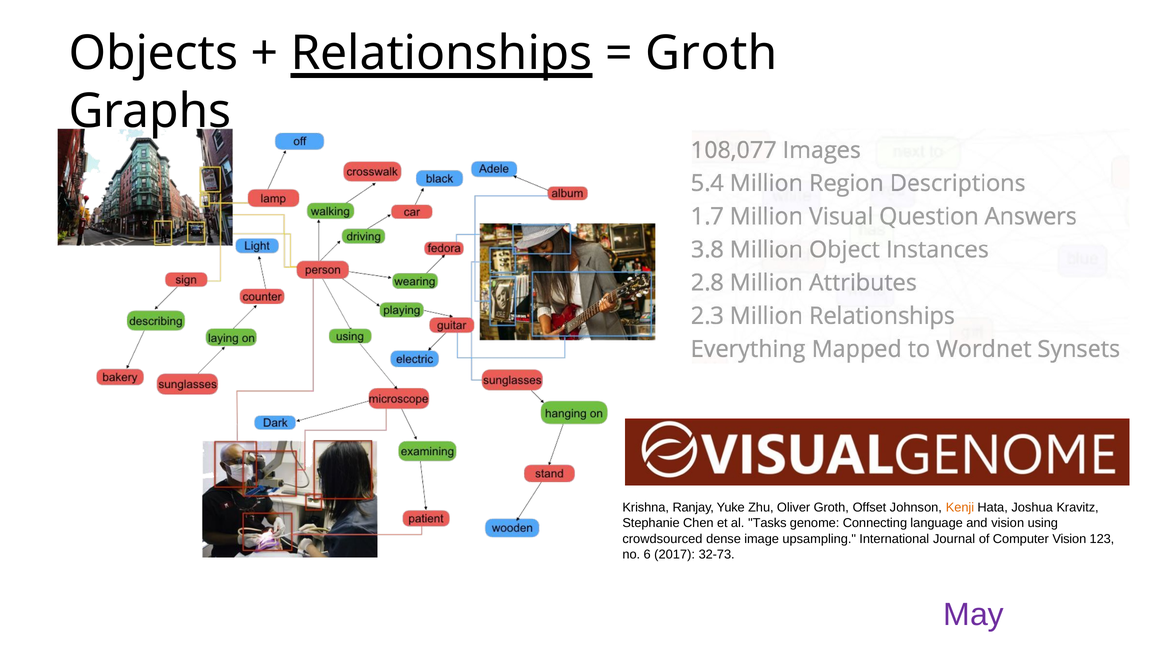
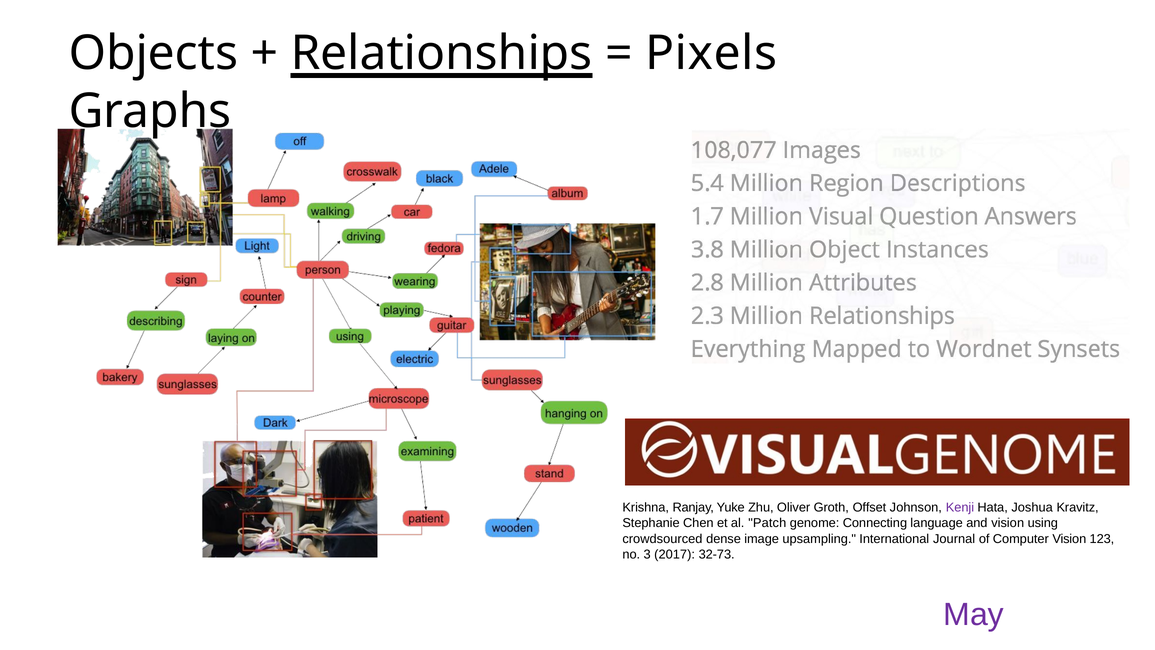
Groth: Groth -> Pixels (711, 54)
Kenji colour: orange -> purple (960, 508)
Tasks: Tasks -> Patch (767, 523)
6: 6 -> 3 (647, 554)
